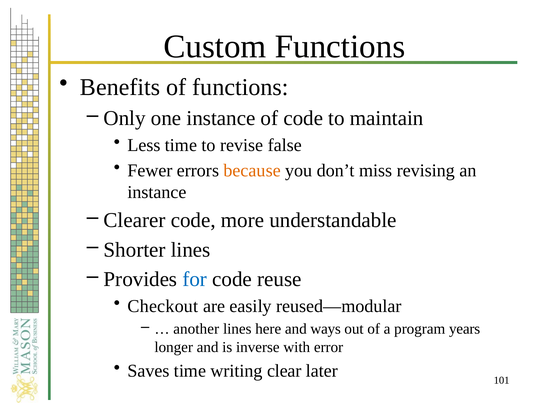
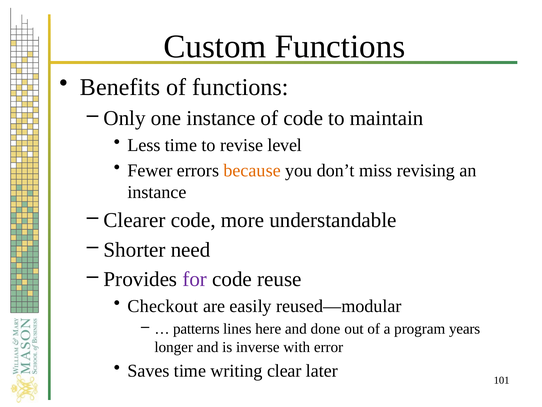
false: false -> level (285, 145)
Shorter lines: lines -> need (191, 249)
for colour: blue -> purple (195, 279)
another: another -> patterns (196, 329)
ways: ways -> done (325, 329)
